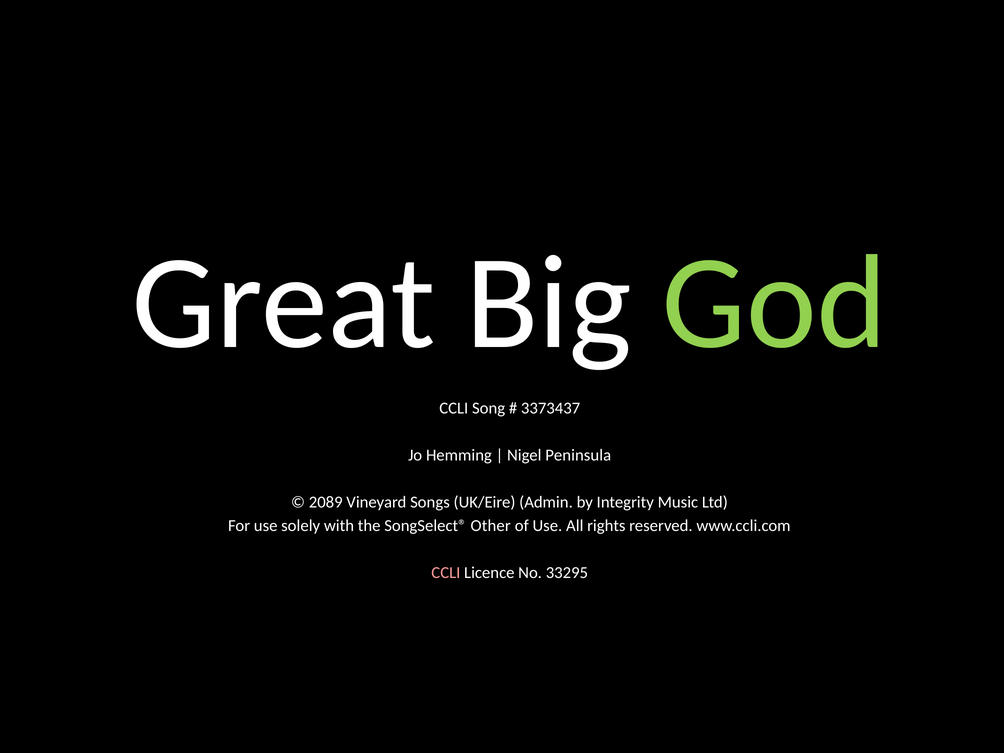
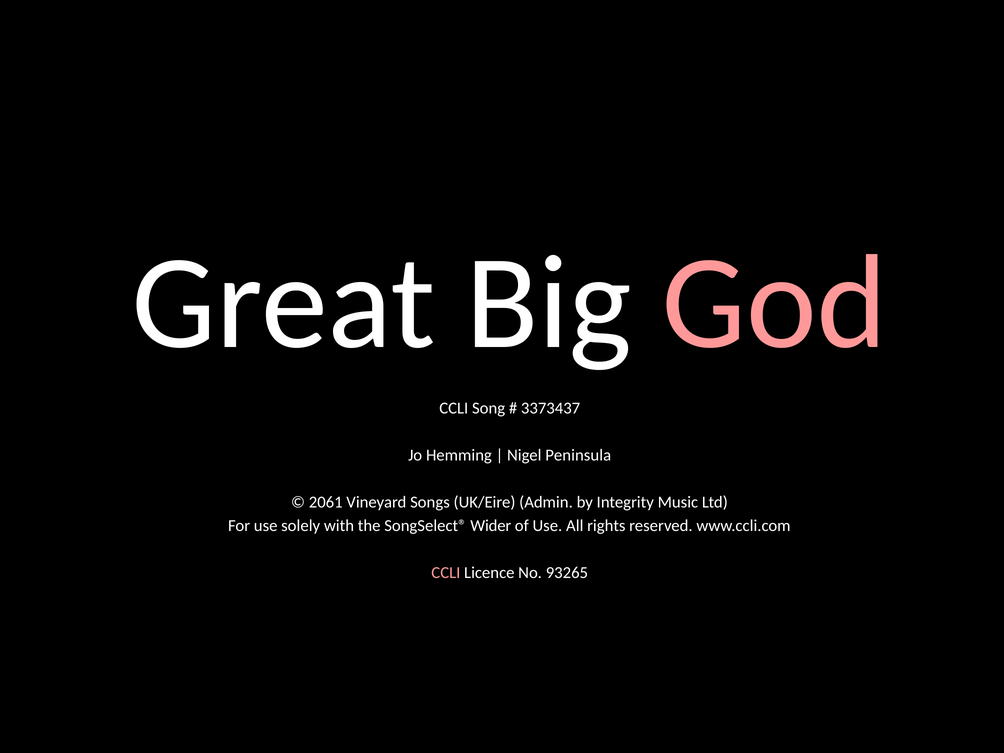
God colour: light green -> pink (775, 303)
2089: 2089 -> 2061 (326, 502)
Other: Other -> Wider (491, 526)
33295: 33295 -> 93265 (567, 572)
